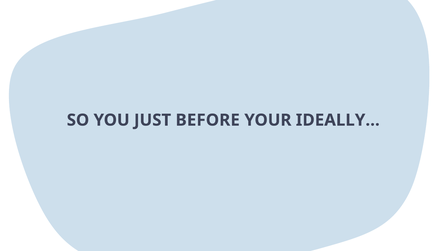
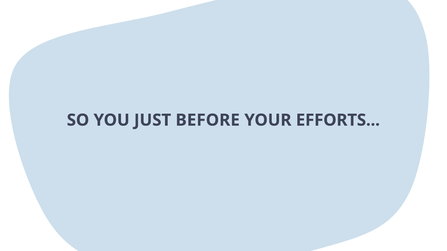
IDEALLY: IDEALLY -> EFFORTS (338, 120)
